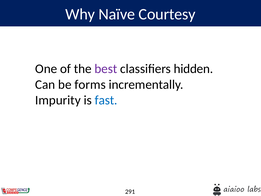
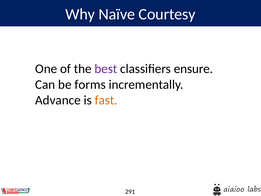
hidden: hidden -> ensure (193, 69)
Impurity: Impurity -> Advance (58, 100)
fast colour: blue -> orange (106, 100)
